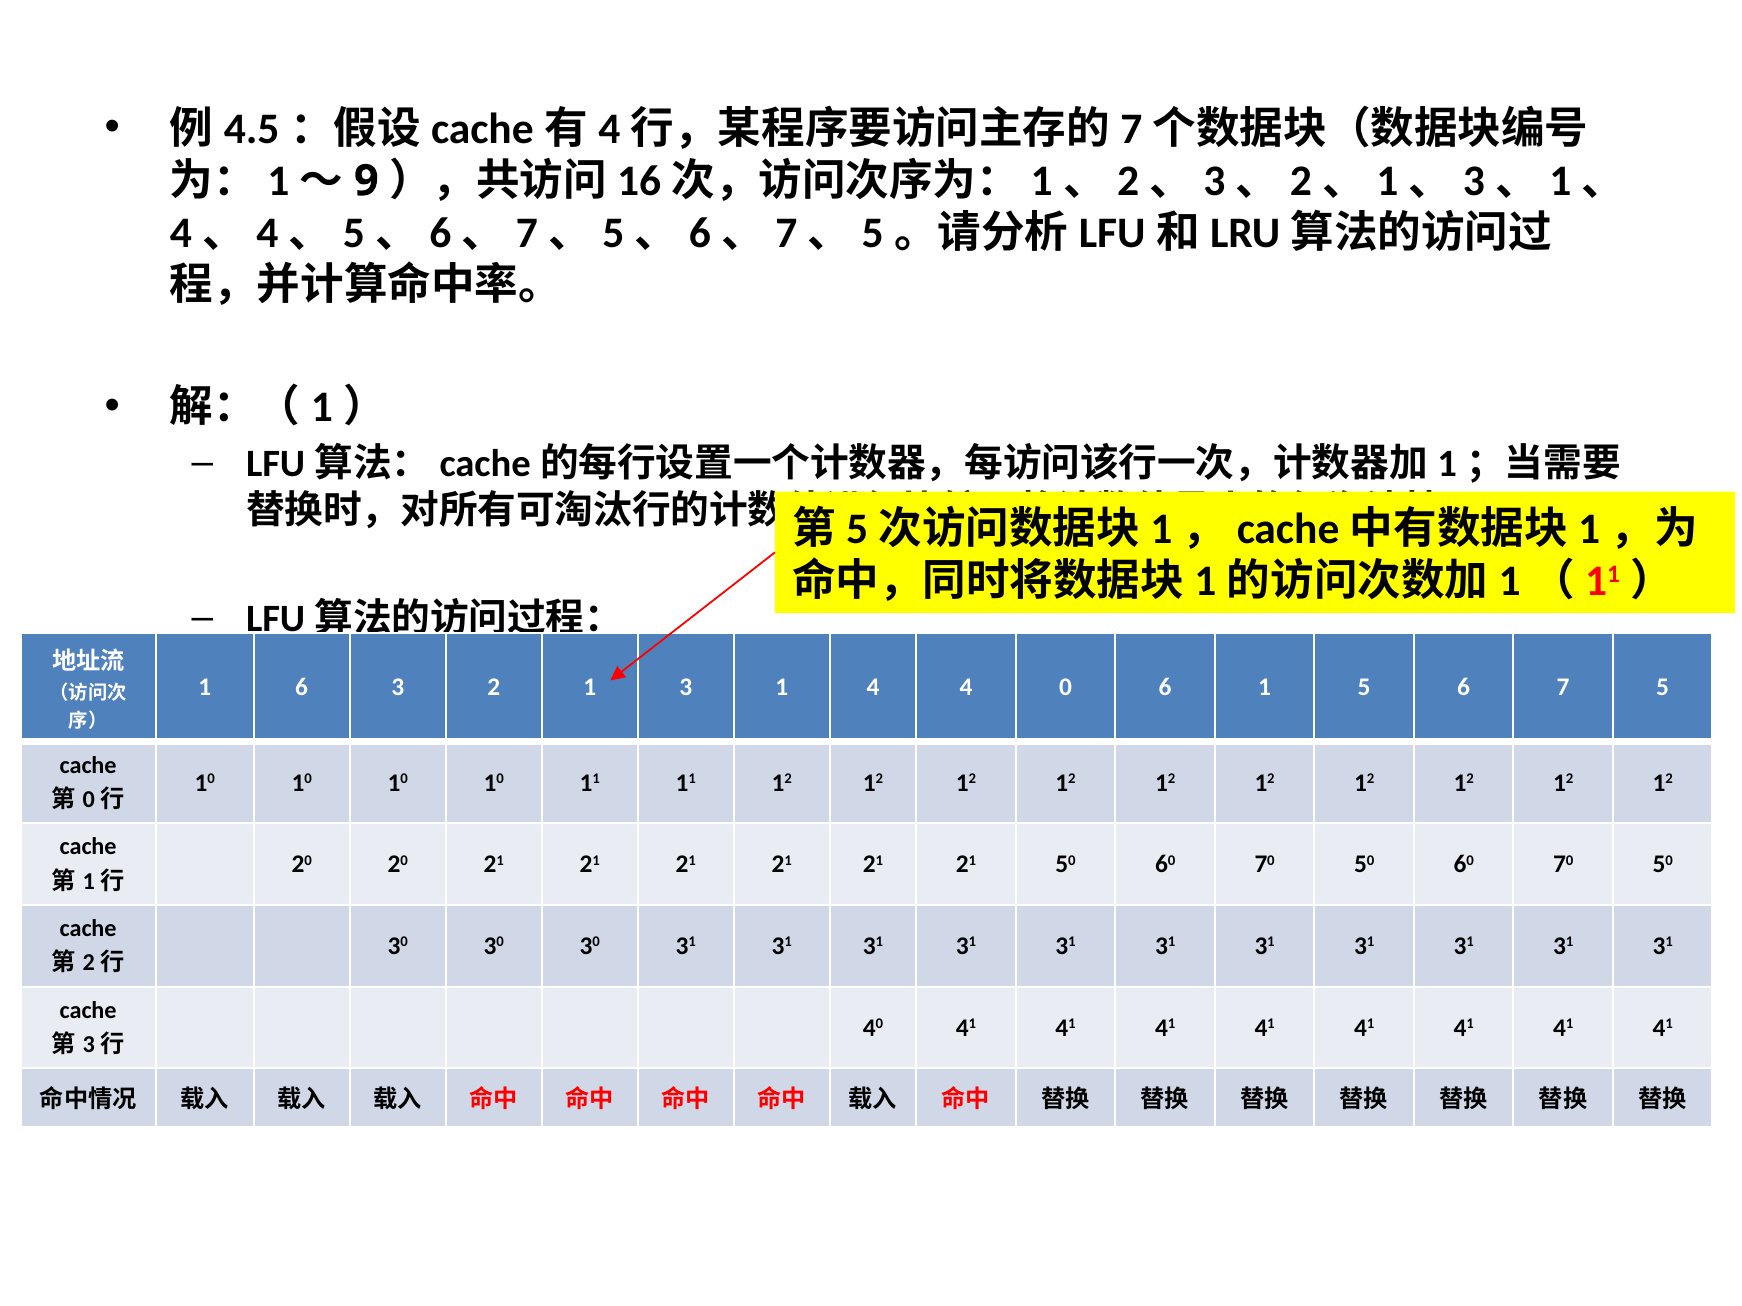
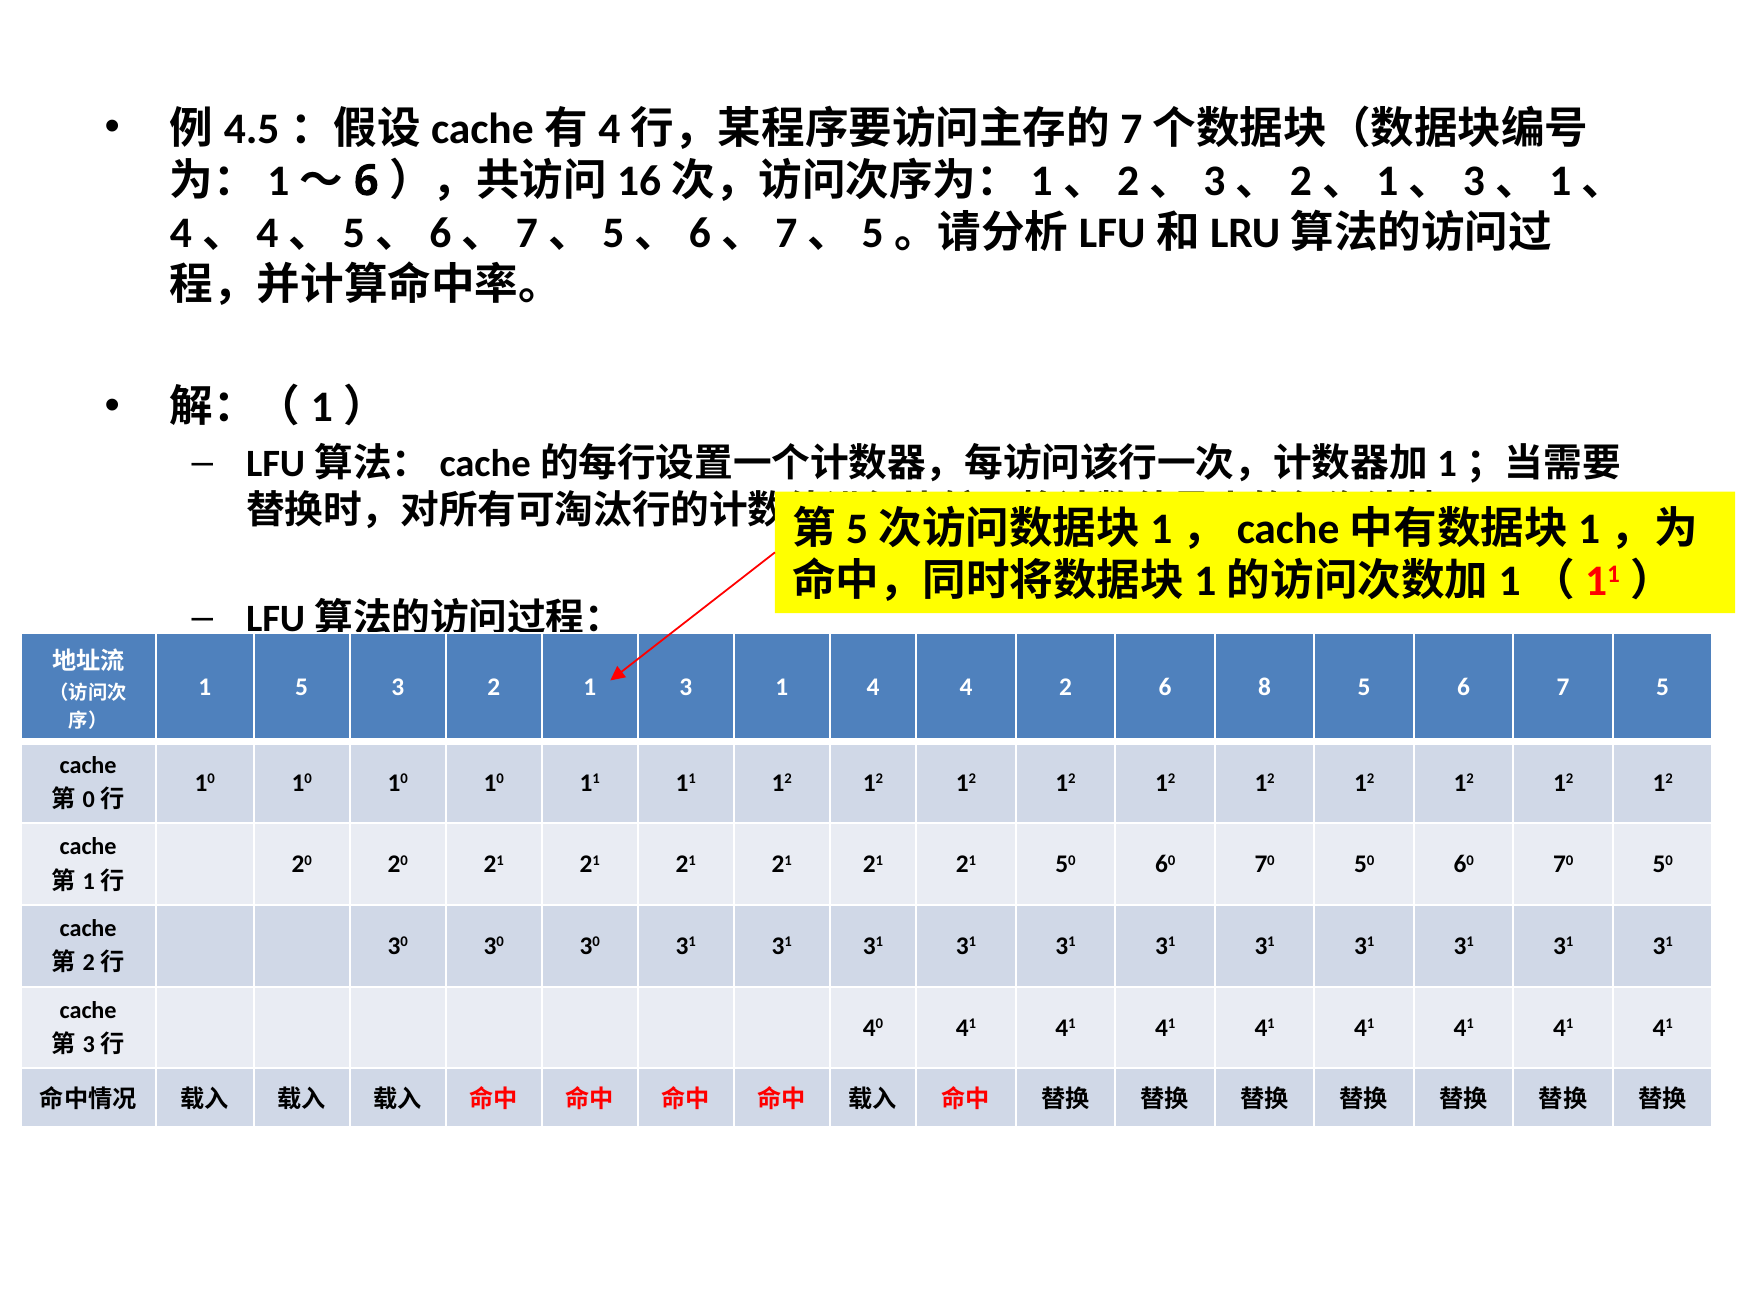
9: 9 -> 6 (366, 181)
1 6: 6 -> 5 (302, 688)
4 0: 0 -> 2 (1066, 688)
6 1: 1 -> 8 (1265, 688)
